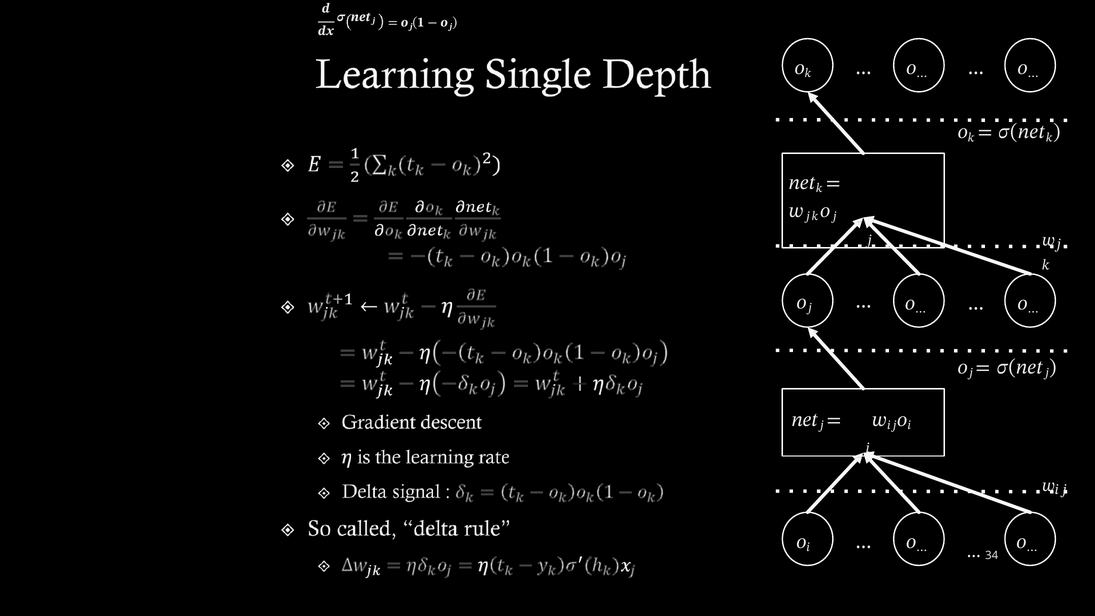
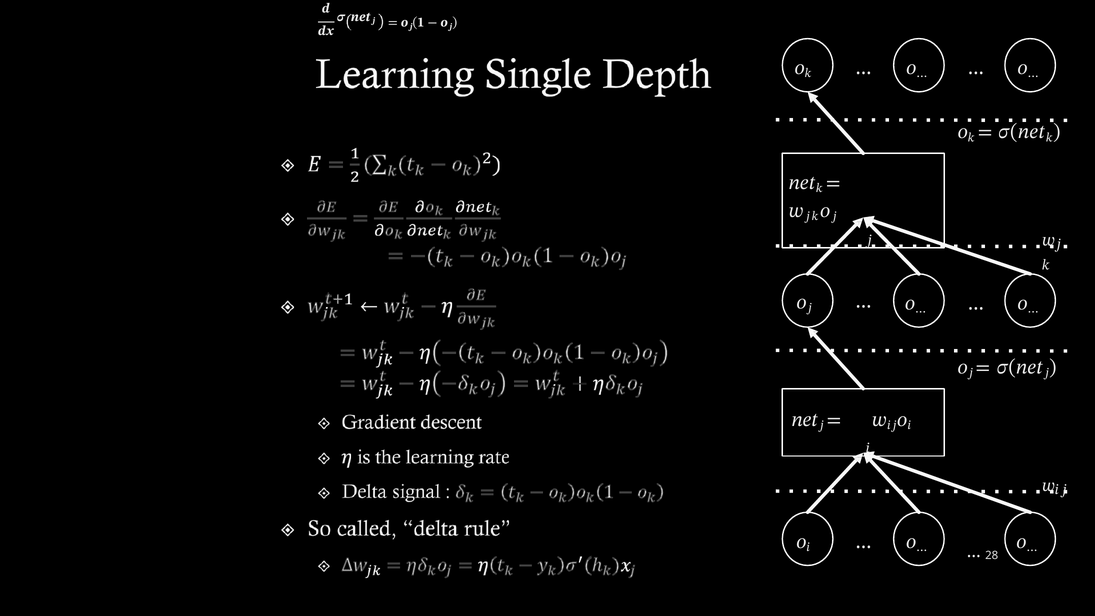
34: 34 -> 28 (992, 556)
